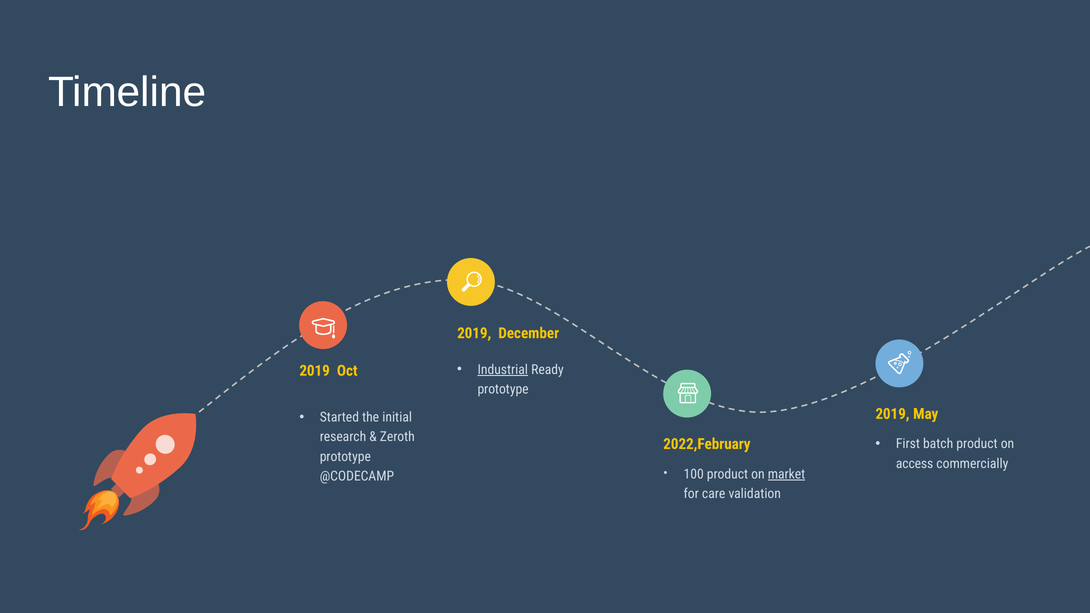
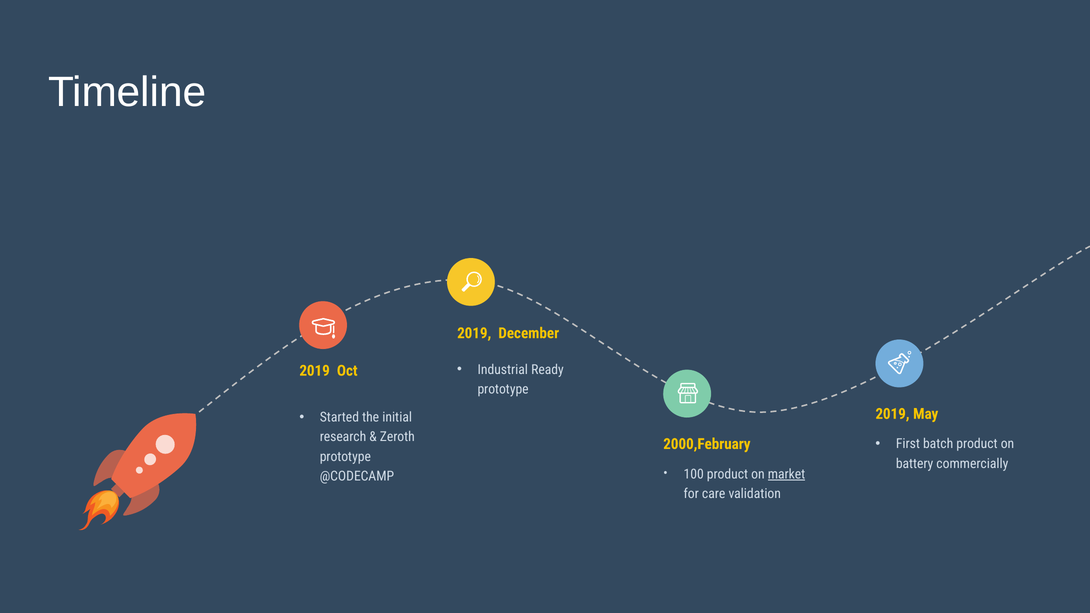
Industrial underline: present -> none (503, 370)
2022,February: 2022,February -> 2000,February (707, 444)
access: access -> battery (915, 464)
